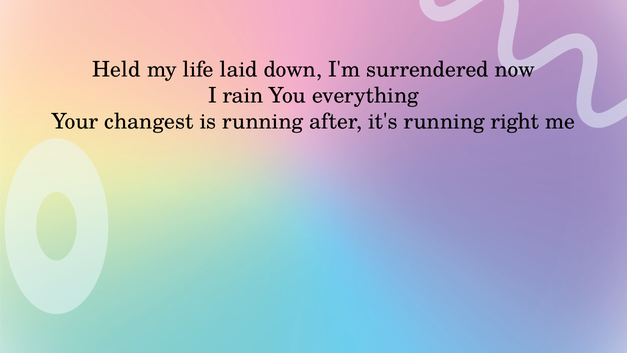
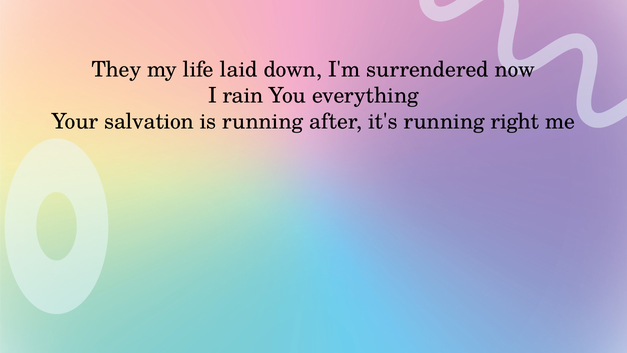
Held: Held -> They (116, 70)
changest: changest -> salvation (149, 121)
